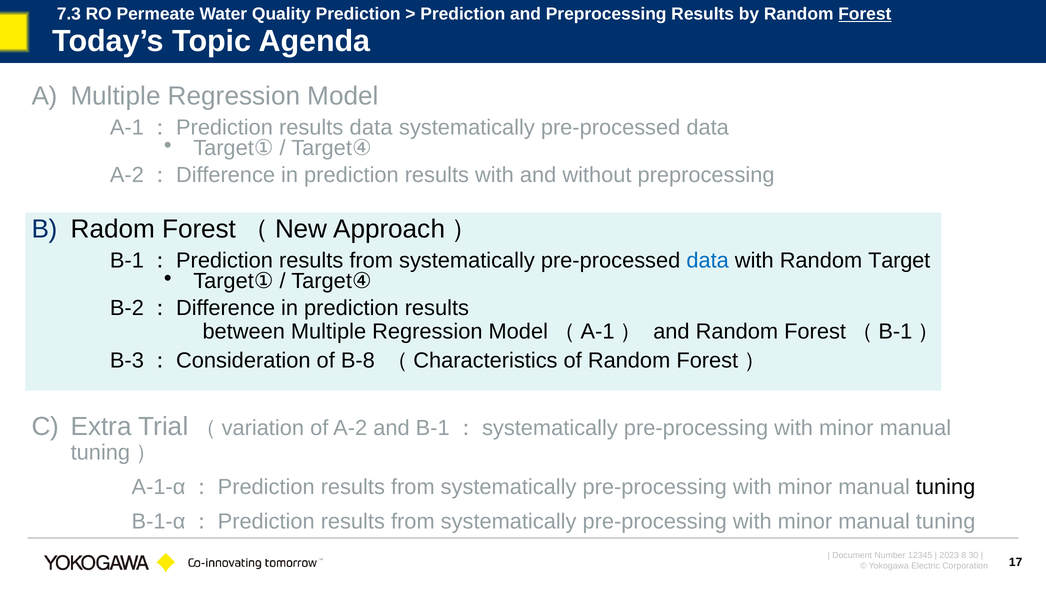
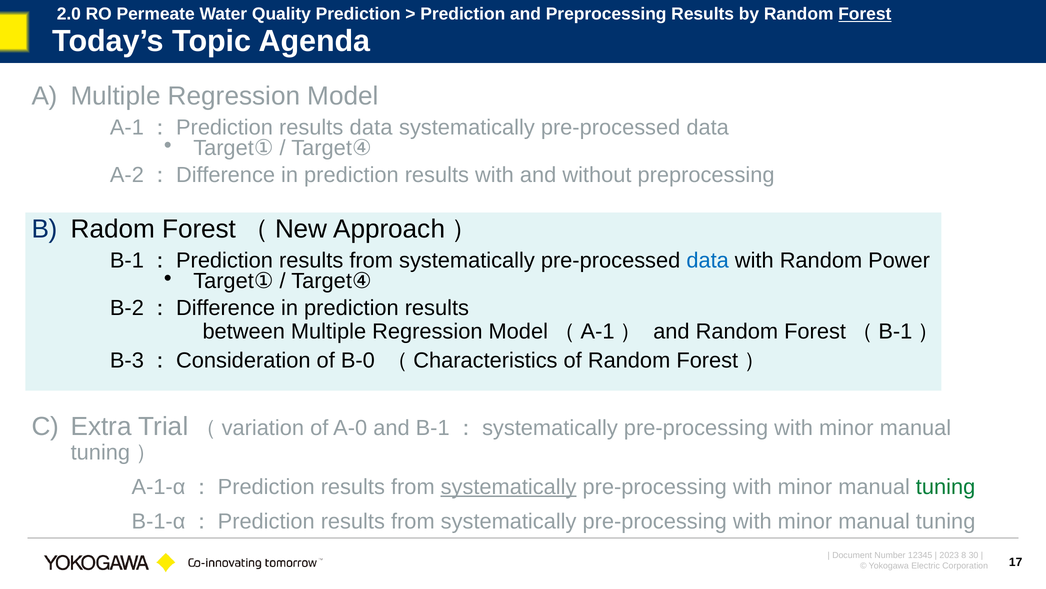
7.3: 7.3 -> 2.0 (69, 14)
Random Target: Target -> Power (899, 260)
B-8: B-8 -> B-0 (358, 360)
A-2: A-2 -> A-0 (350, 427)
systematically underline: none -> present (509, 486)
tuning colour: black -> green (946, 486)
